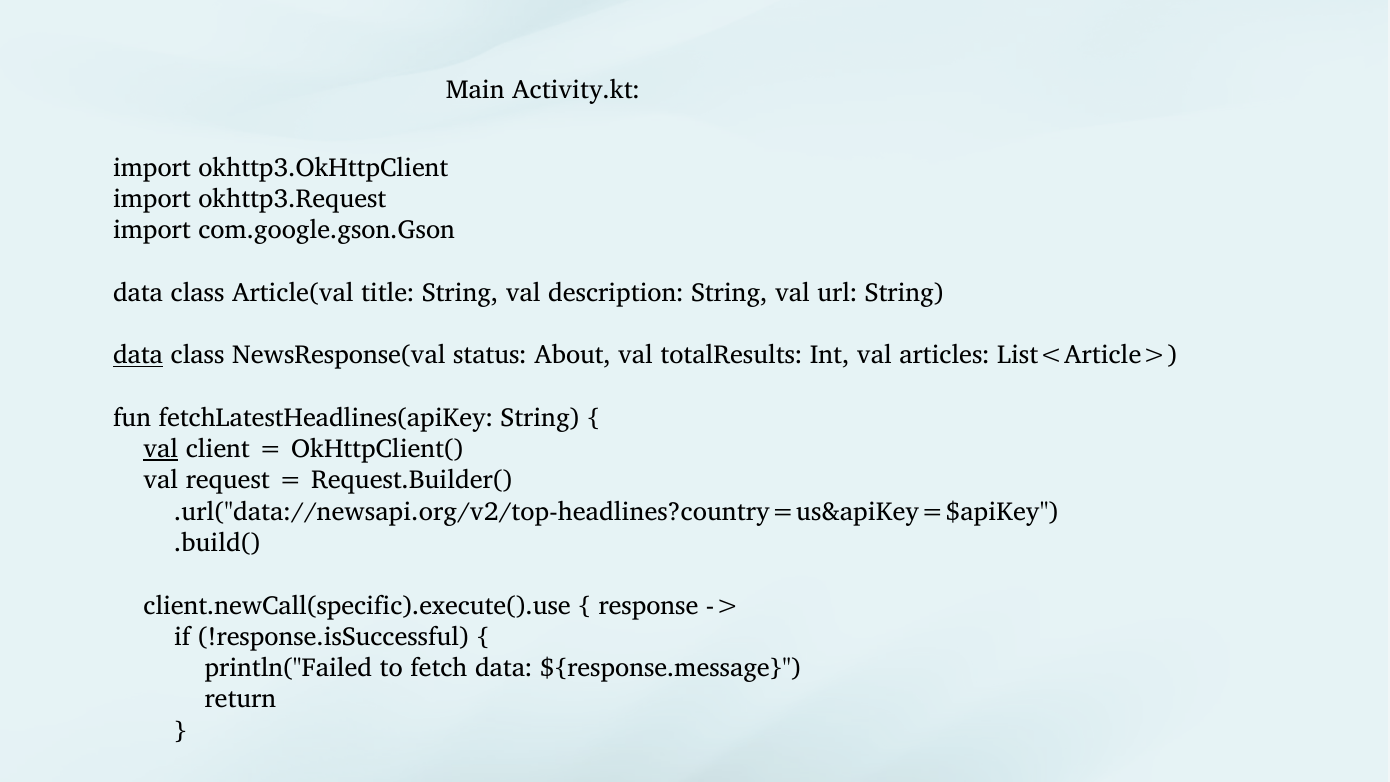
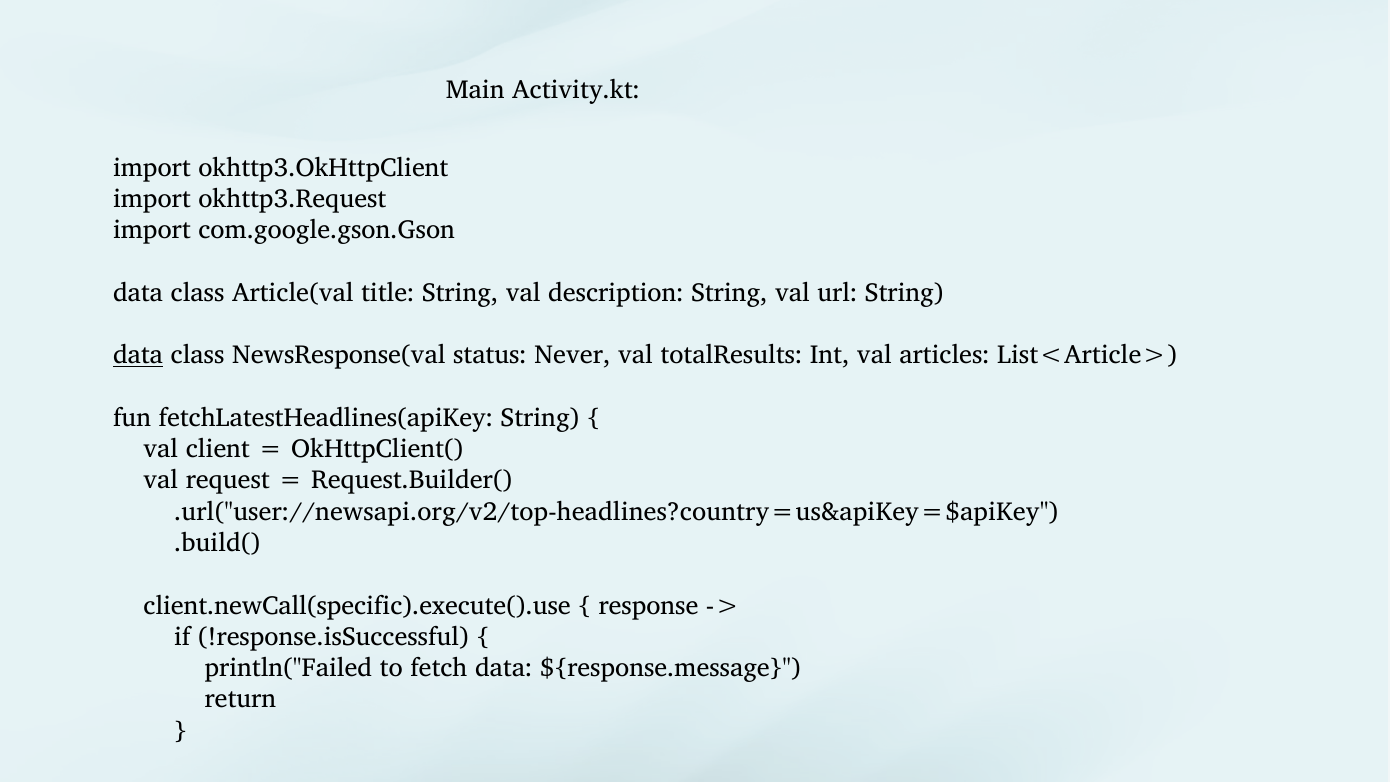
About: About -> Never (572, 355)
val underline: present -> none (161, 449)
.url("data://newsapi.org/v2/top-headlines?country=us&apiKey=$apiKey: .url("data://newsapi.org/v2/top-headlines?country=us&apiKey=$apiKey -> .url("user://newsapi.org/v2/top-headlines?country=us&apiKey=$apiKey (616, 512)
